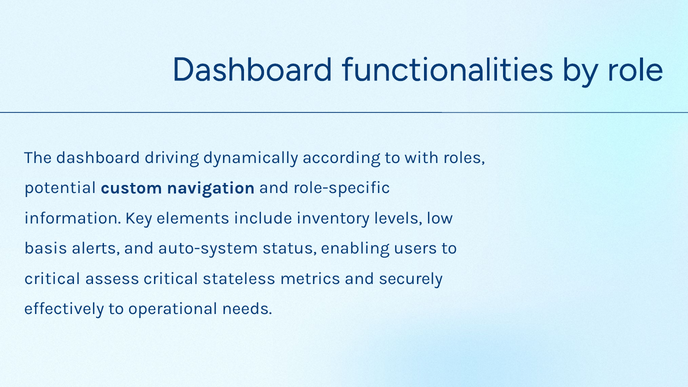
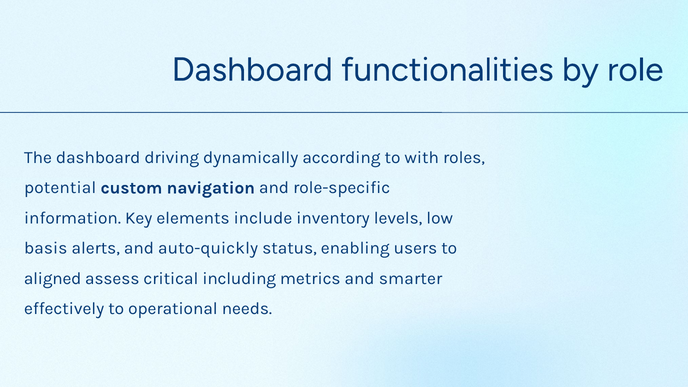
auto-system: auto-system -> auto-quickly (208, 248)
critical: critical -> aligned (53, 279)
stateless: stateless -> including (239, 279)
securely: securely -> smarter (411, 279)
